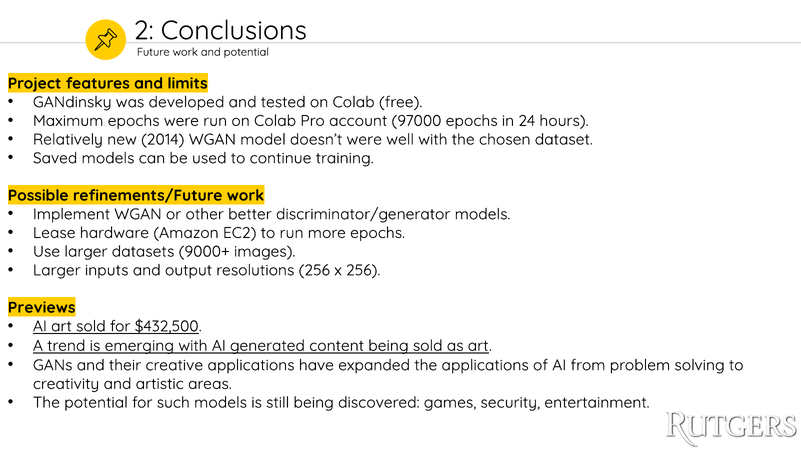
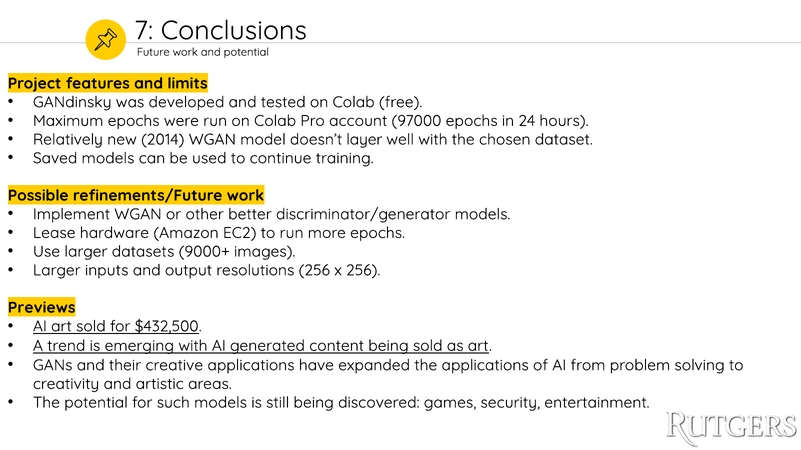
2: 2 -> 7 (144, 31)
doesn’t were: were -> layer (364, 140)
